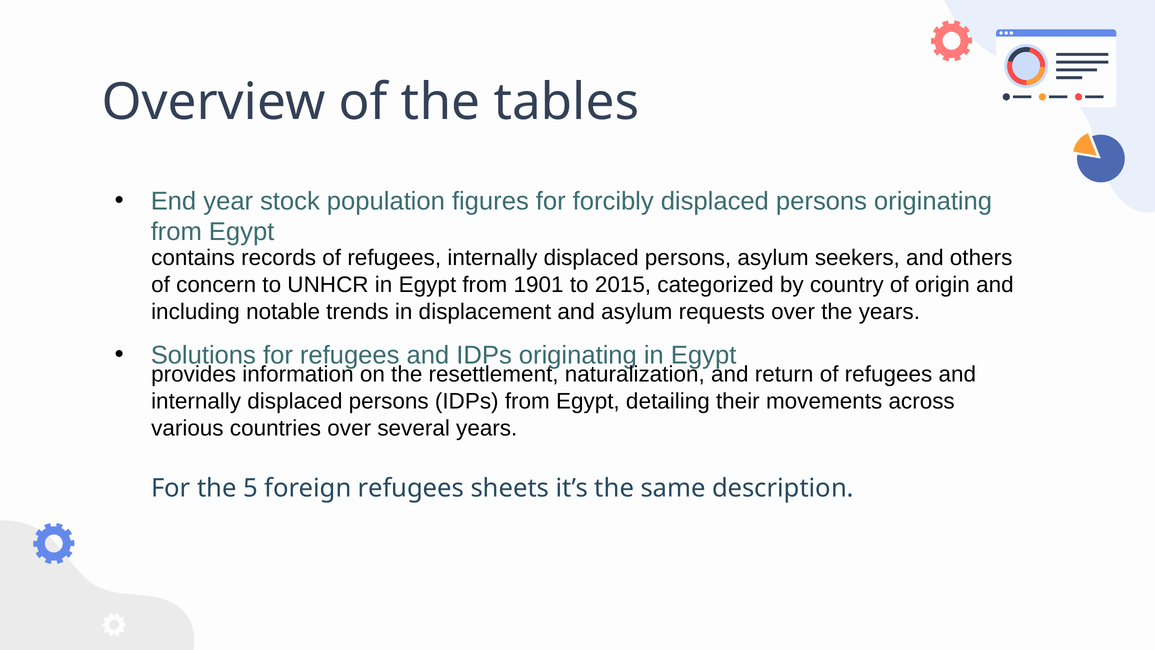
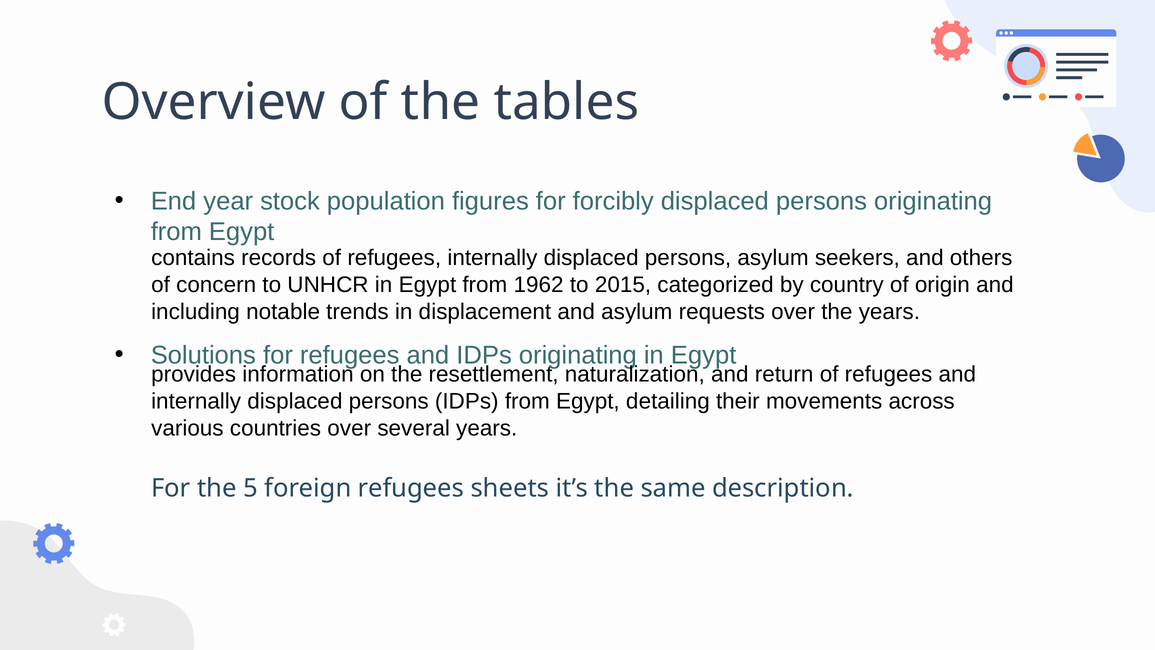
1901: 1901 -> 1962 (539, 285)
